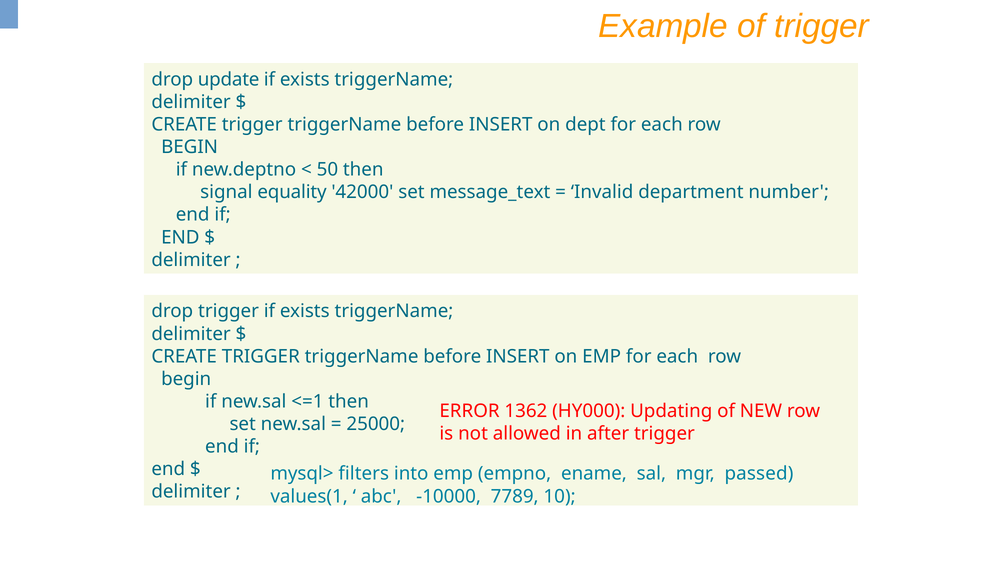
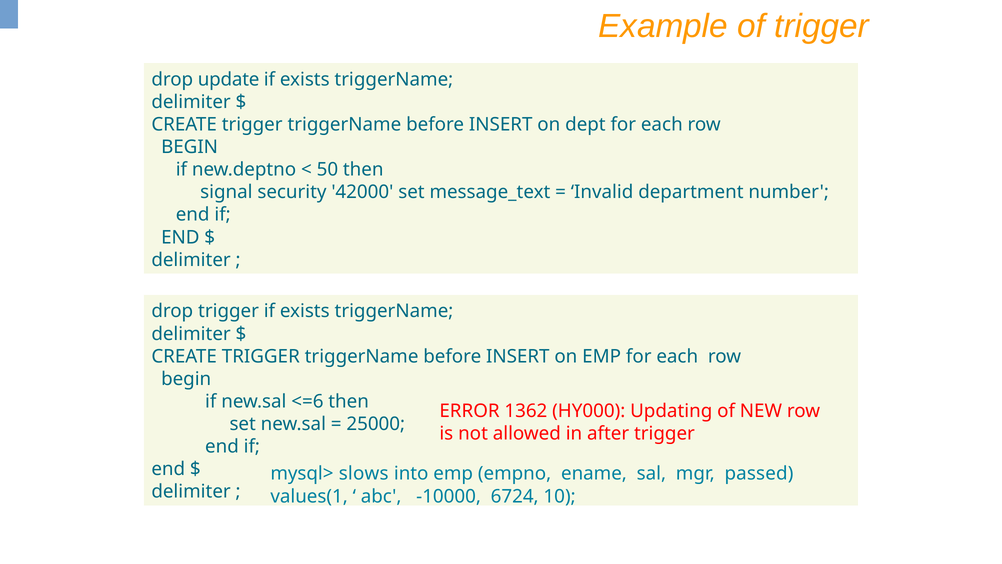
equality: equality -> security (292, 192)
<=1: <=1 -> <=6 (307, 401)
filters: filters -> slows (364, 473)
7789: 7789 -> 6724 (515, 496)
